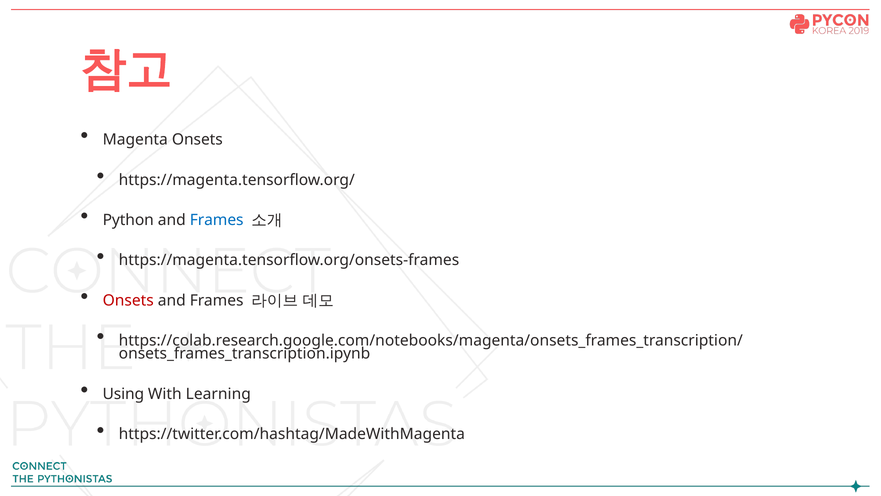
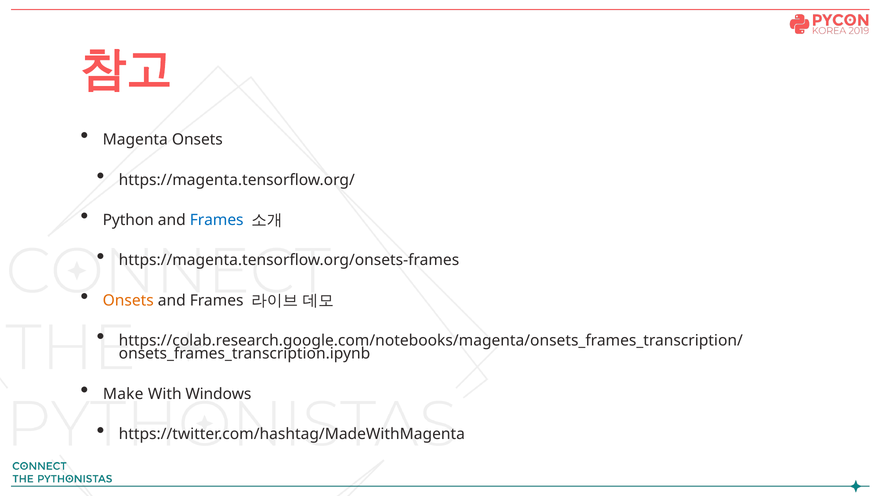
Onsets colour: red -> orange (128, 300)
Using: Using -> Make (123, 394)
Learning: Learning -> Windows (218, 394)
